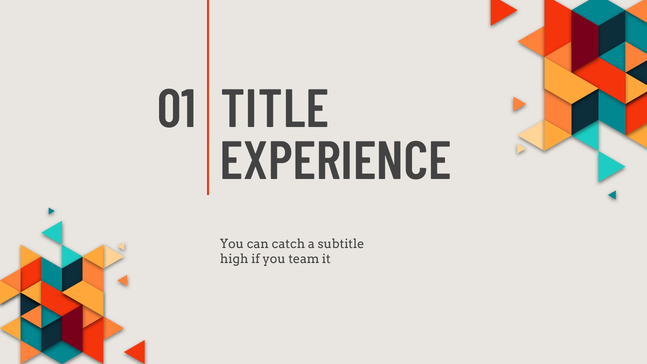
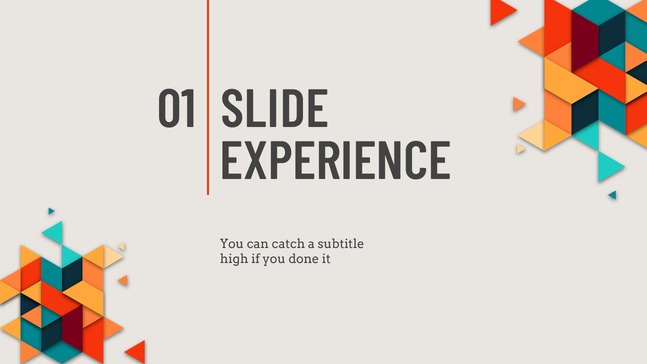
TITLE: TITLE -> SLIDE (275, 109)
team: team -> done (304, 259)
